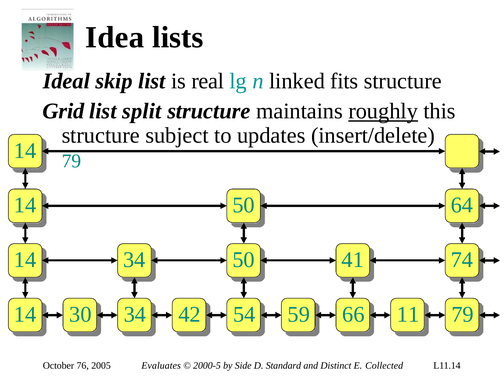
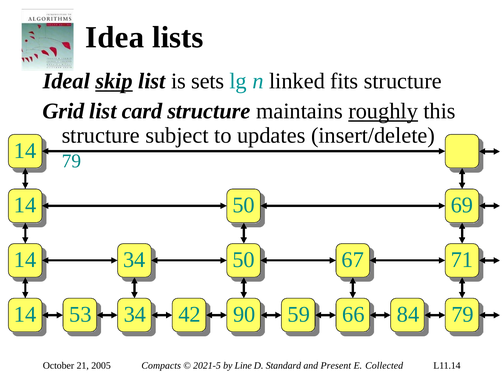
skip underline: none -> present (114, 81)
real: real -> sets (208, 81)
split: split -> card (142, 111)
64: 64 -> 69 (462, 205)
41: 41 -> 67 (353, 260)
74: 74 -> 71 (462, 260)
30: 30 -> 53 (80, 314)
54: 54 -> 90 (244, 314)
11: 11 -> 84 (408, 314)
76: 76 -> 21 (83, 366)
Evaluates: Evaluates -> Compacts (161, 366)
2000-5: 2000-5 -> 2021-5 (207, 366)
Side: Side -> Line (243, 366)
Distinct: Distinct -> Present (336, 366)
